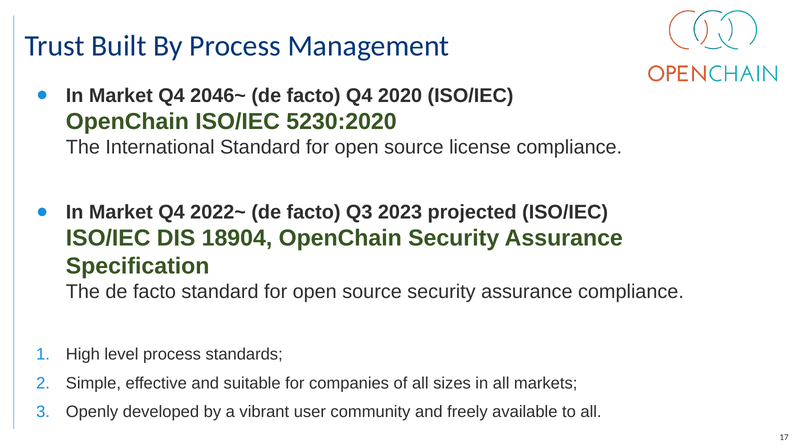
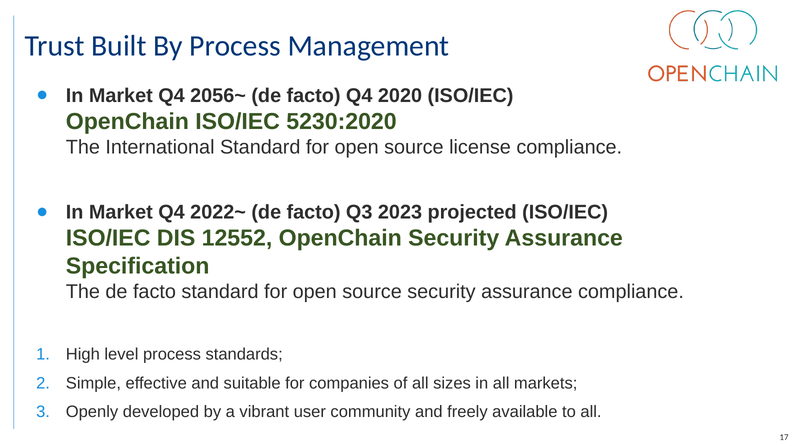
2046~: 2046~ -> 2056~ (218, 95)
18904: 18904 -> 12552 (237, 238)
